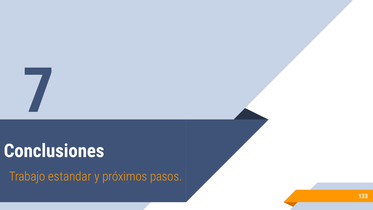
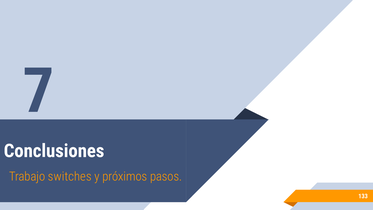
estandar: estandar -> switches (70, 176)
